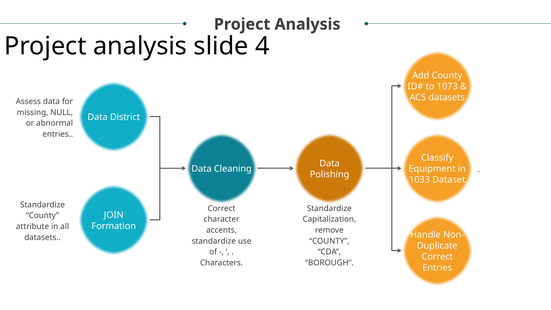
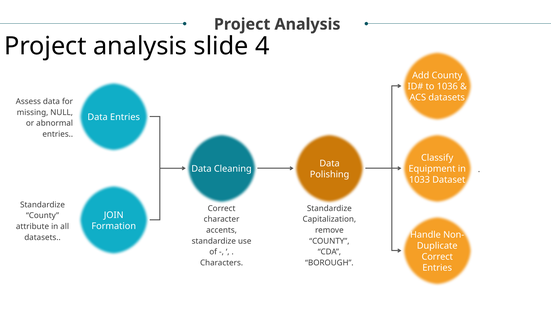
1073: 1073 -> 1036 (447, 87)
Data District: District -> Entries (125, 117)
